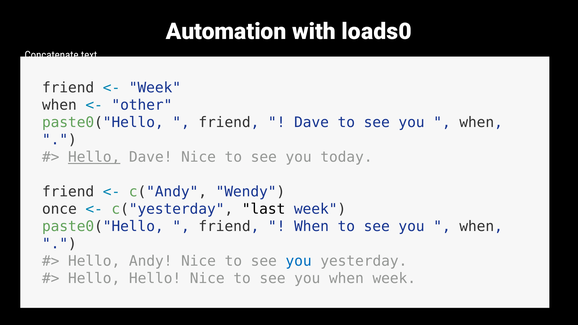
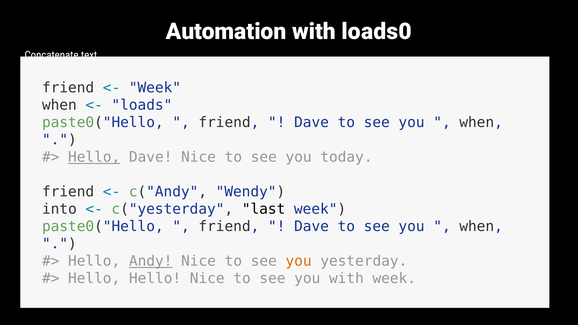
other: other -> loads (142, 105)
once: once -> into (59, 209)
When: When -> Dave (312, 227)
Andy underline: none -> present (151, 261)
you colour: blue -> orange (299, 261)
you when: when -> with (346, 279)
